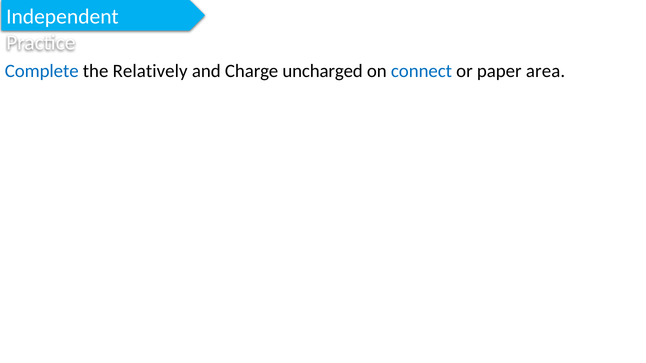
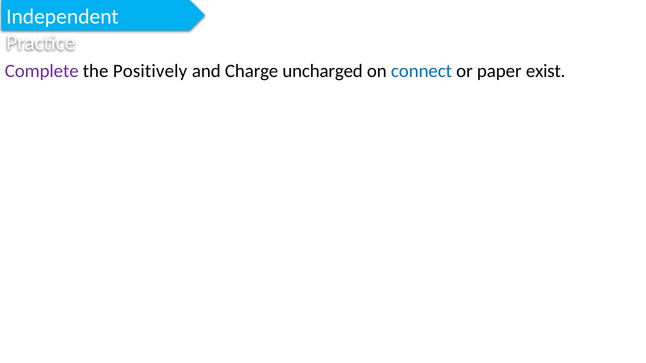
Complete colour: blue -> purple (42, 71)
Relatively: Relatively -> Positively (150, 71)
area: area -> exist (546, 71)
